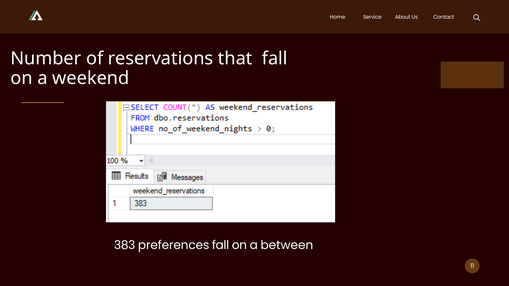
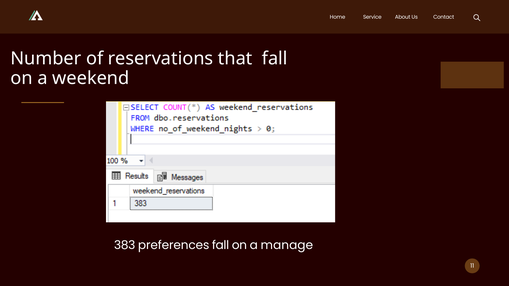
between: between -> manage (287, 245)
